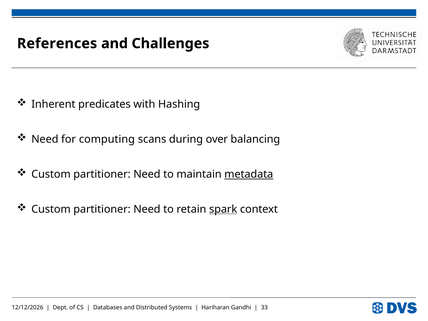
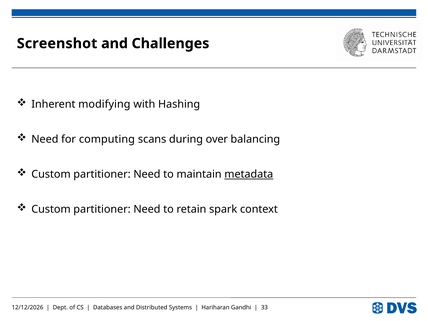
References: References -> Screenshot (57, 43)
predicates: predicates -> modifying (104, 104)
spark underline: present -> none (223, 209)
